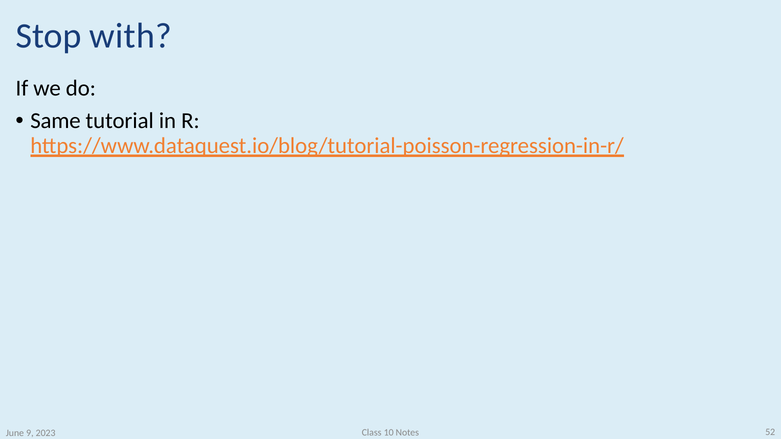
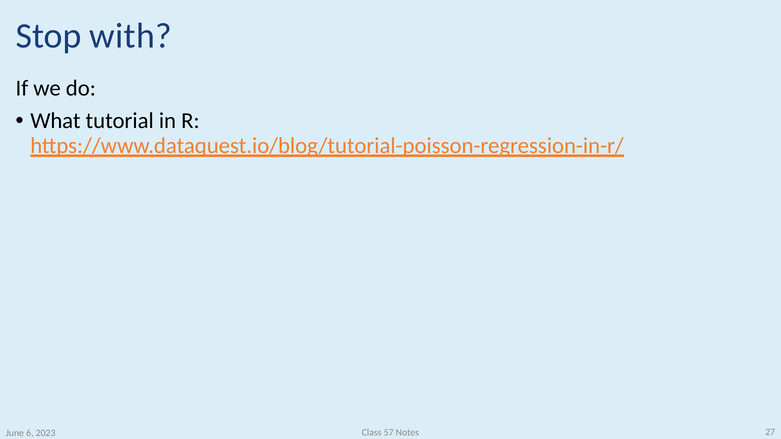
Same: Same -> What (55, 121)
10: 10 -> 57 (389, 433)
52: 52 -> 27 (770, 433)
9: 9 -> 6 (30, 433)
